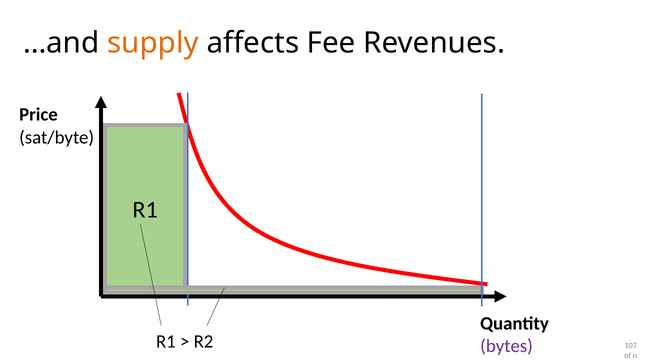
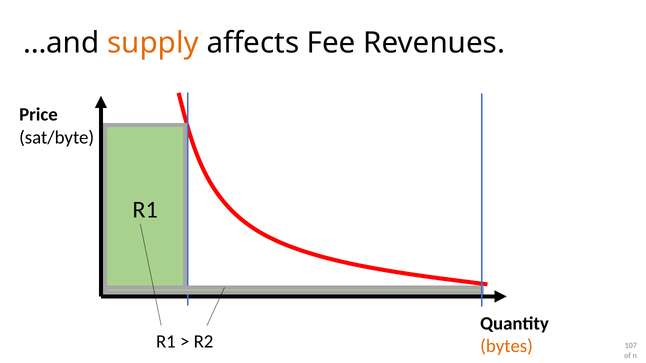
bytes colour: purple -> orange (507, 346)
